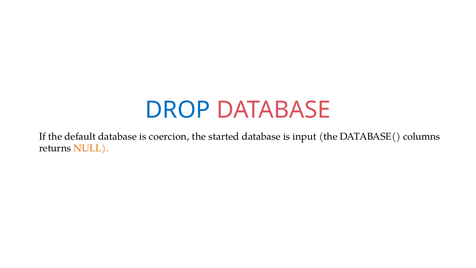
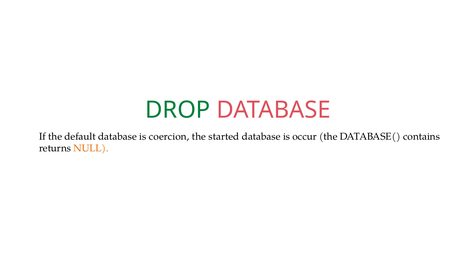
DROP colour: blue -> green (178, 110)
input: input -> occur (305, 136)
columns: columns -> contains (422, 136)
